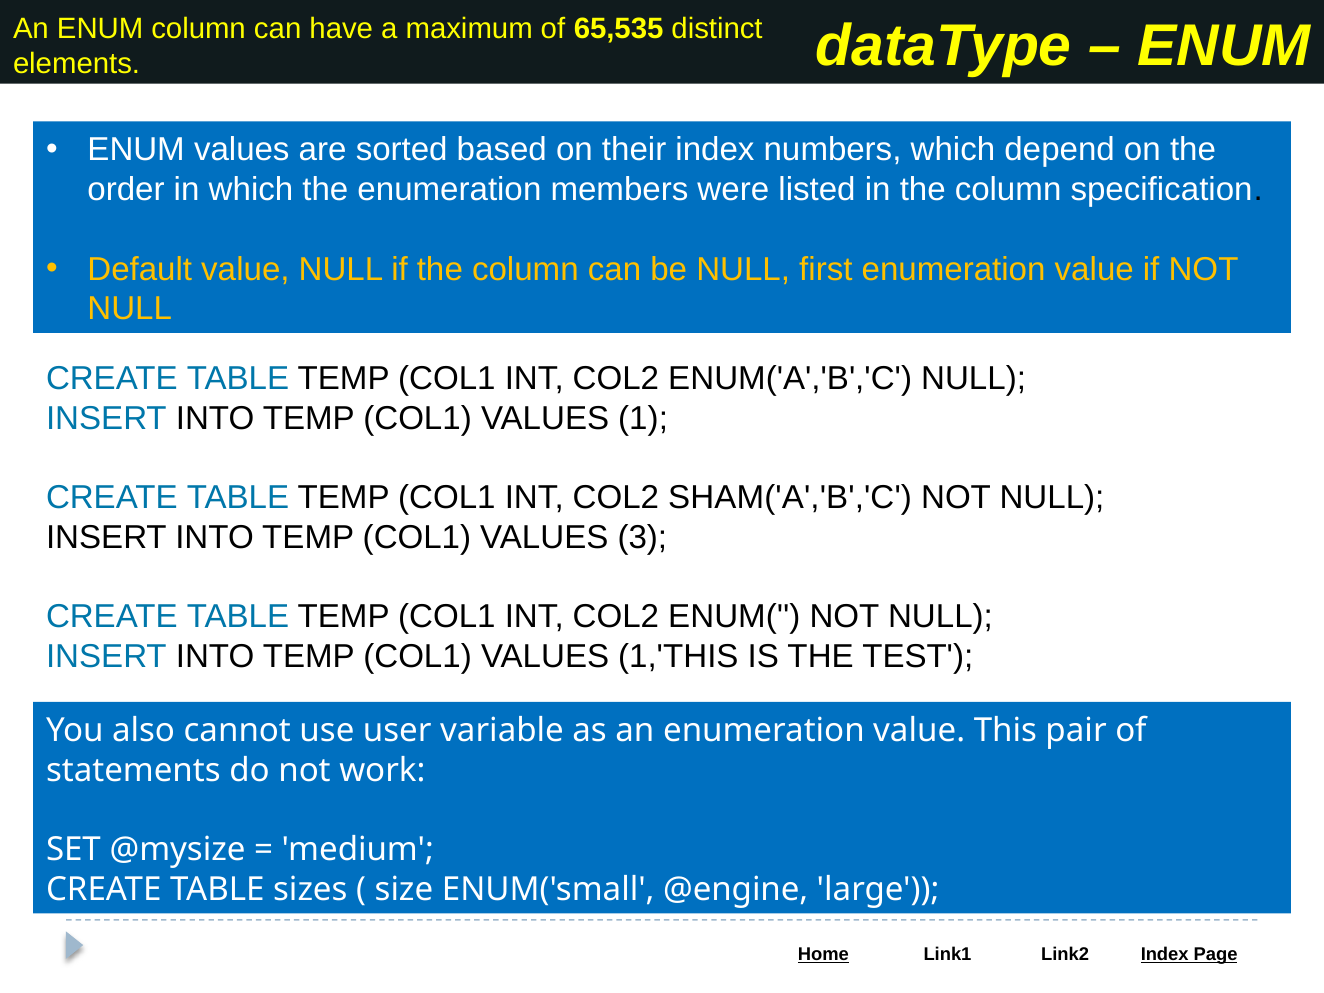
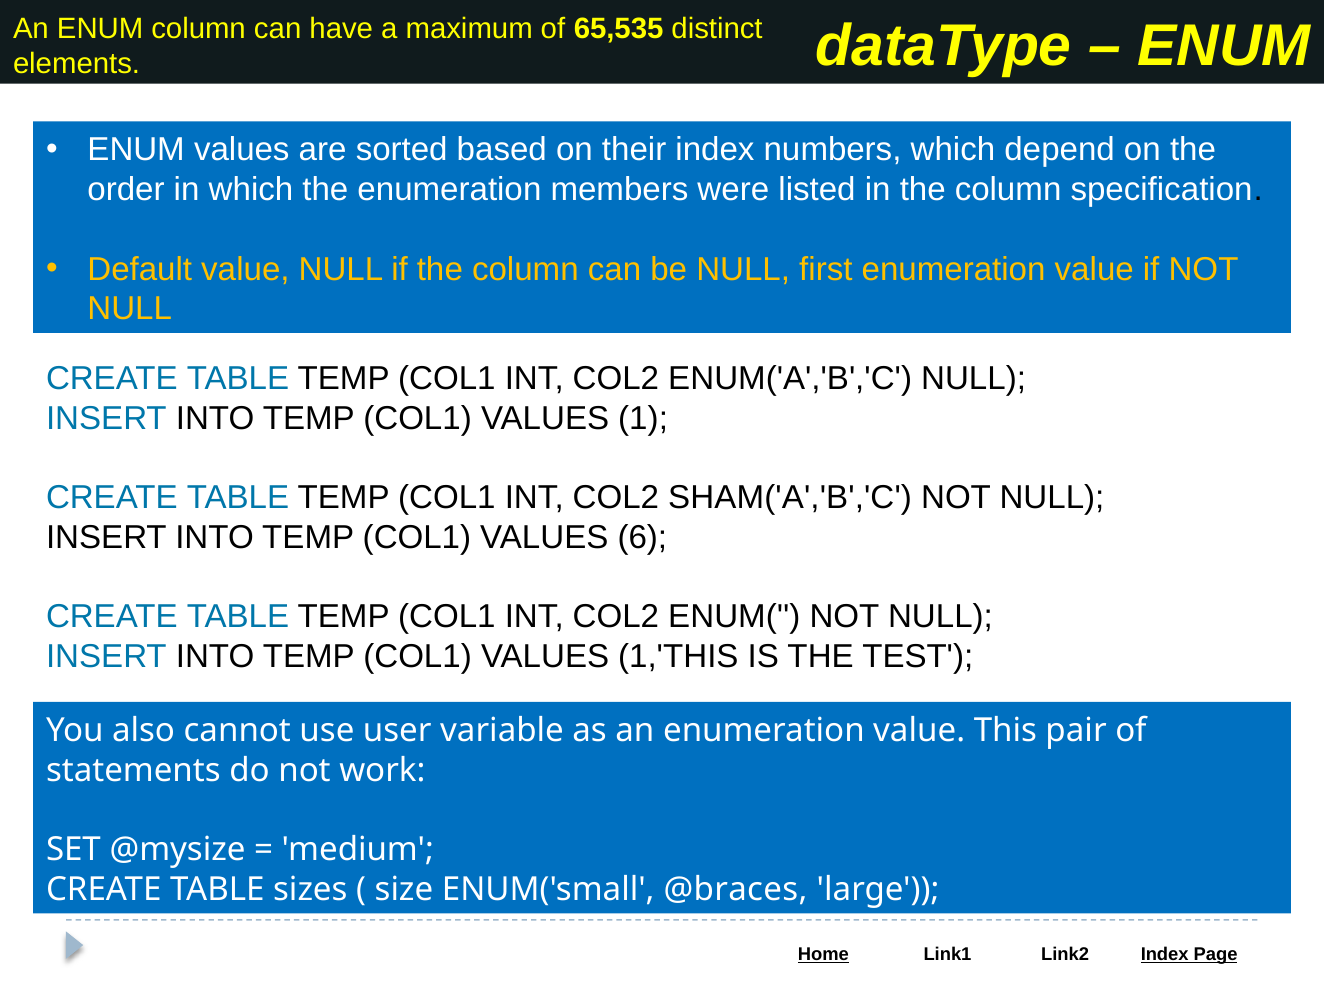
3: 3 -> 6 (642, 537)
@engine: @engine -> @braces (736, 889)
